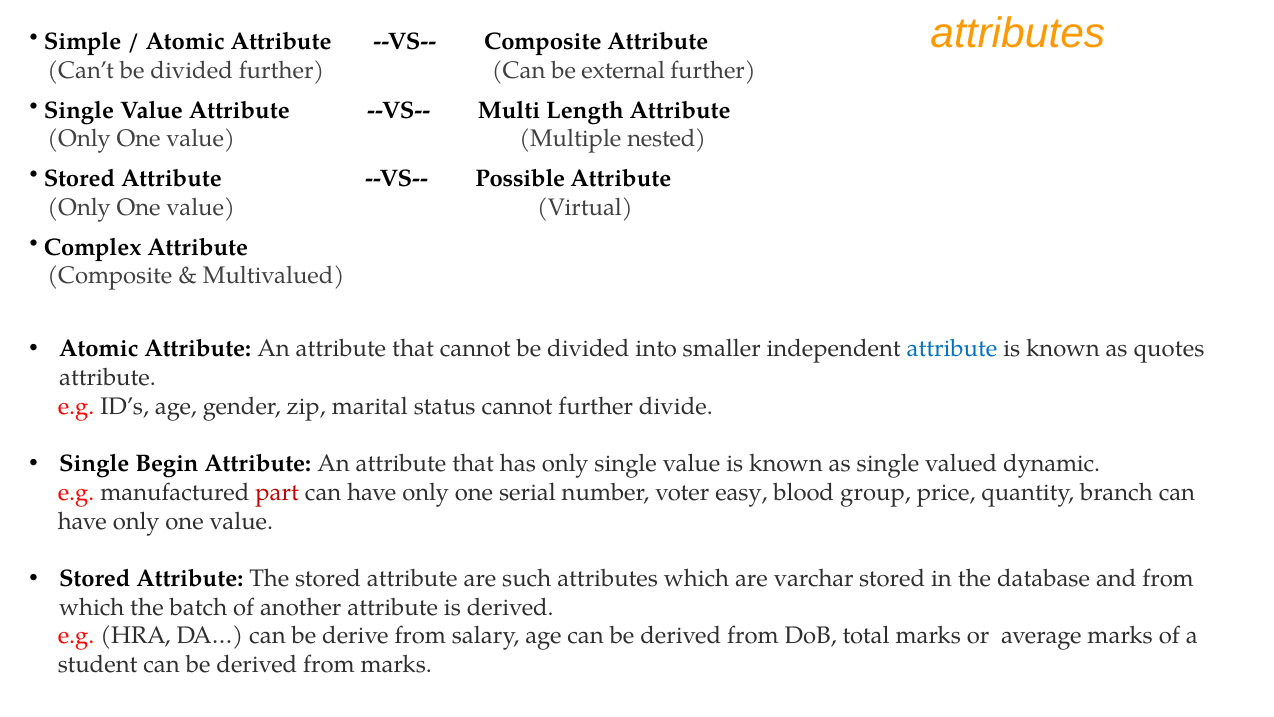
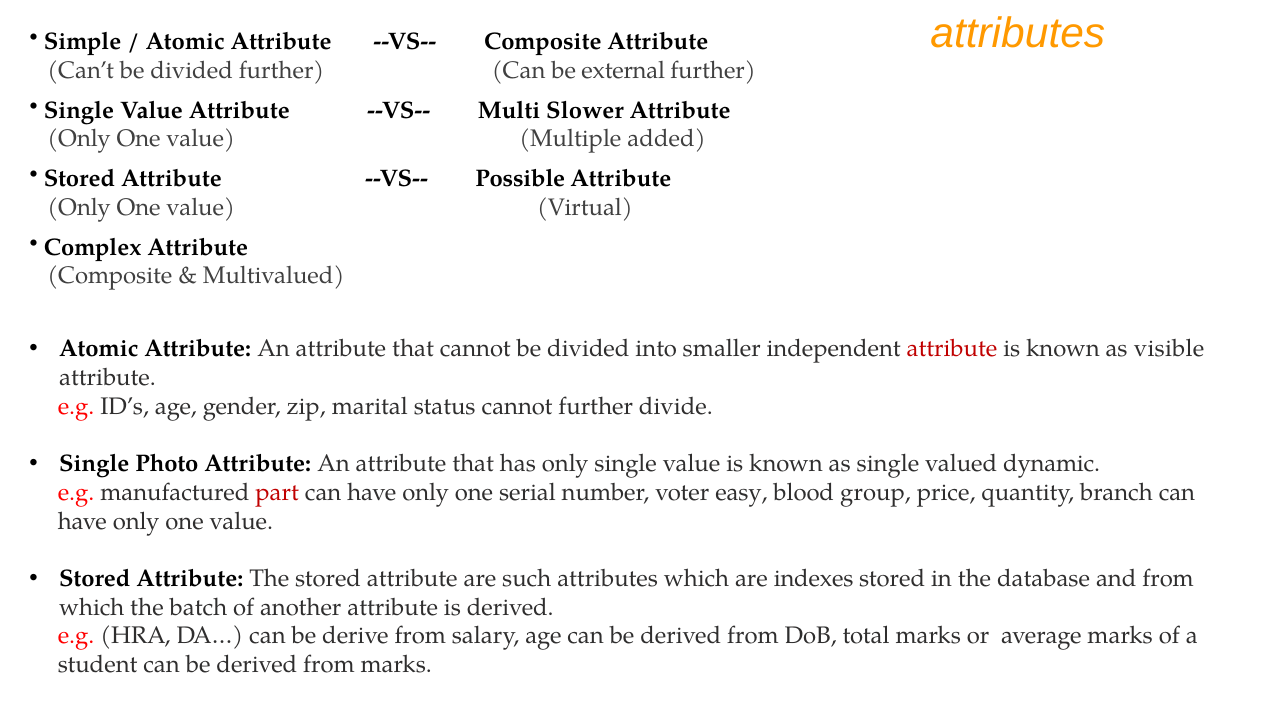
Length: Length -> Slower (585, 110)
nested: nested -> added (667, 139)
attribute colour: blue -> red (952, 349)
quotes: quotes -> visible (1169, 349)
Begin: Begin -> Photo (167, 464)
varchar: varchar -> indexes (814, 578)
